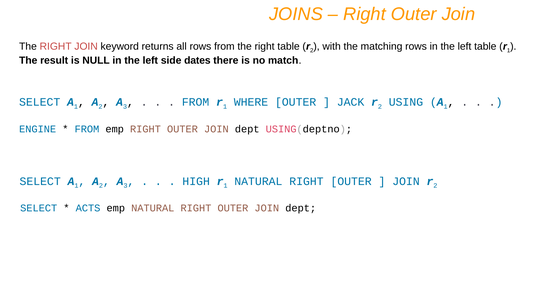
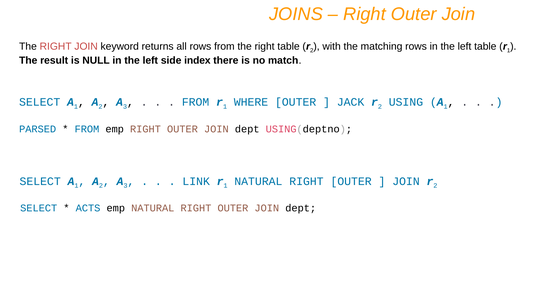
dates: dates -> index (197, 61)
ENGINE: ENGINE -> PARSED (38, 129)
HIGH: HIGH -> LINK (196, 181)
